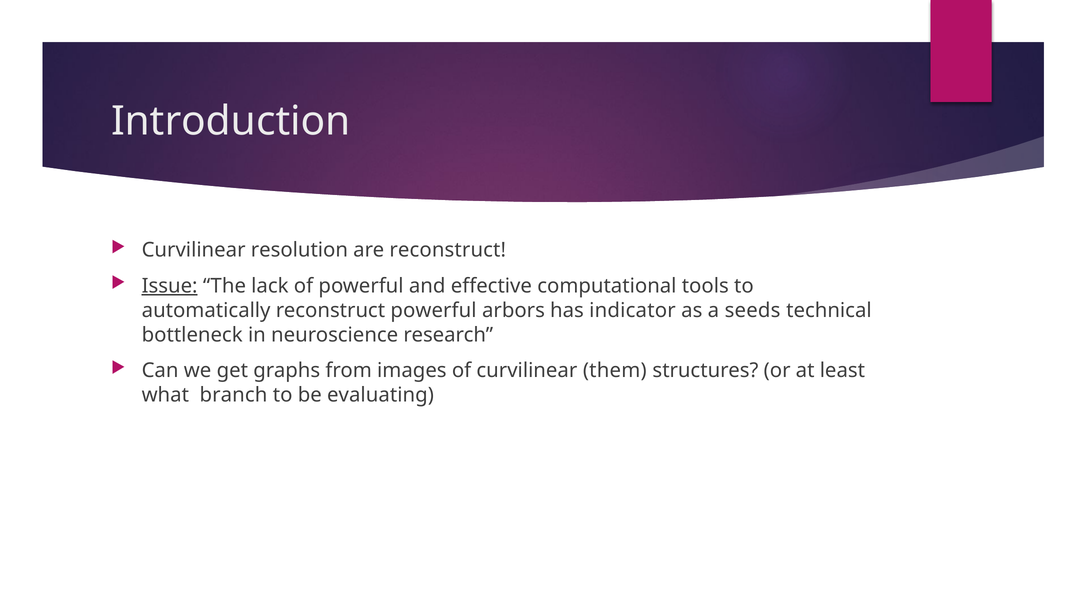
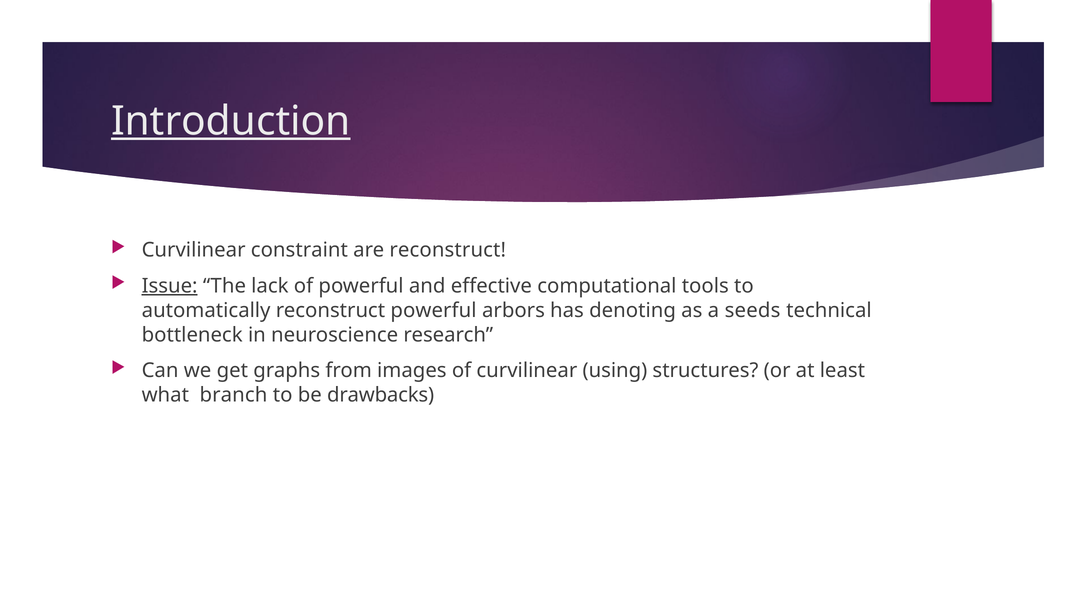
Introduction underline: none -> present (231, 121)
resolution: resolution -> constraint (299, 250)
indicator: indicator -> denoting (633, 310)
them: them -> using (615, 370)
evaluating: evaluating -> drawbacks (381, 395)
